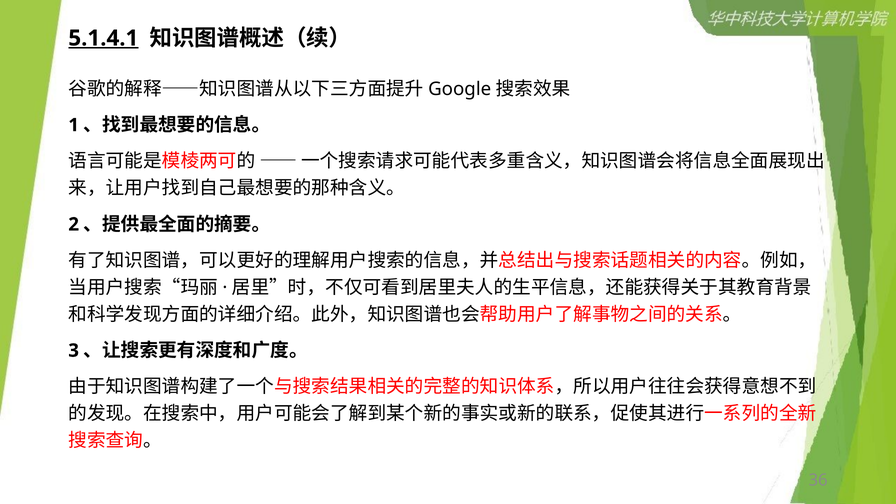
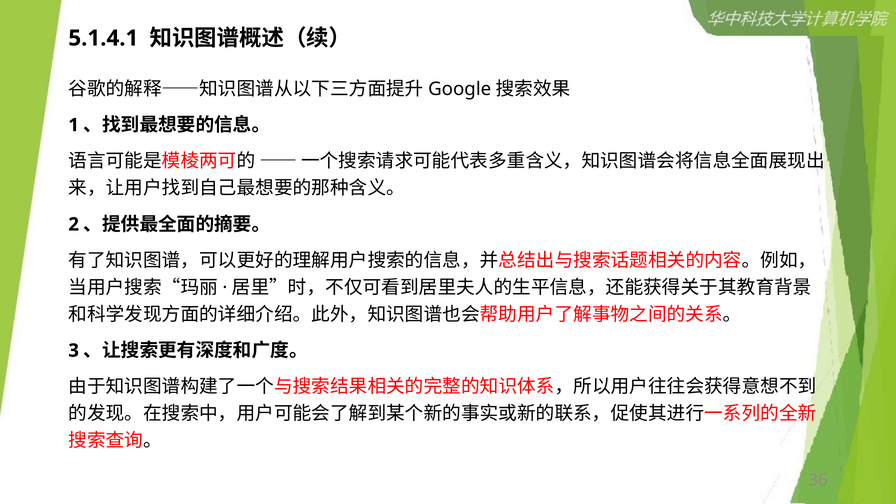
5.1.4.1 underline: present -> none (103, 38)
